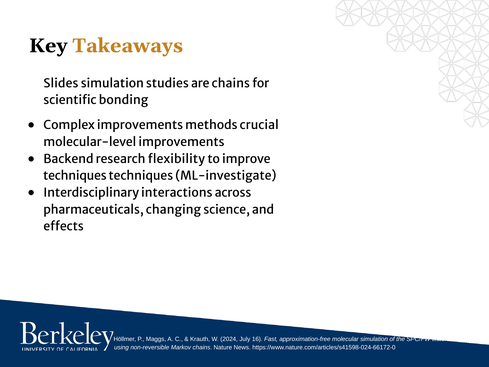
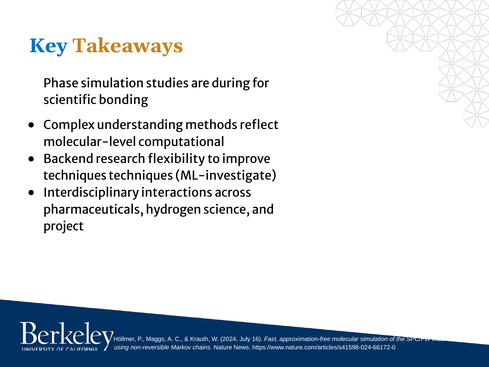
Key colour: black -> blue (48, 46)
Slides: Slides -> Phase (61, 83)
are chains: chains -> during (231, 83)
Complex improvements: improvements -> understanding (140, 125)
crucial: crucial -> reflect (259, 125)
molecular-level improvements: improvements -> computational (182, 142)
changing: changing -> hydrogen (174, 209)
effects: effects -> project (64, 226)
